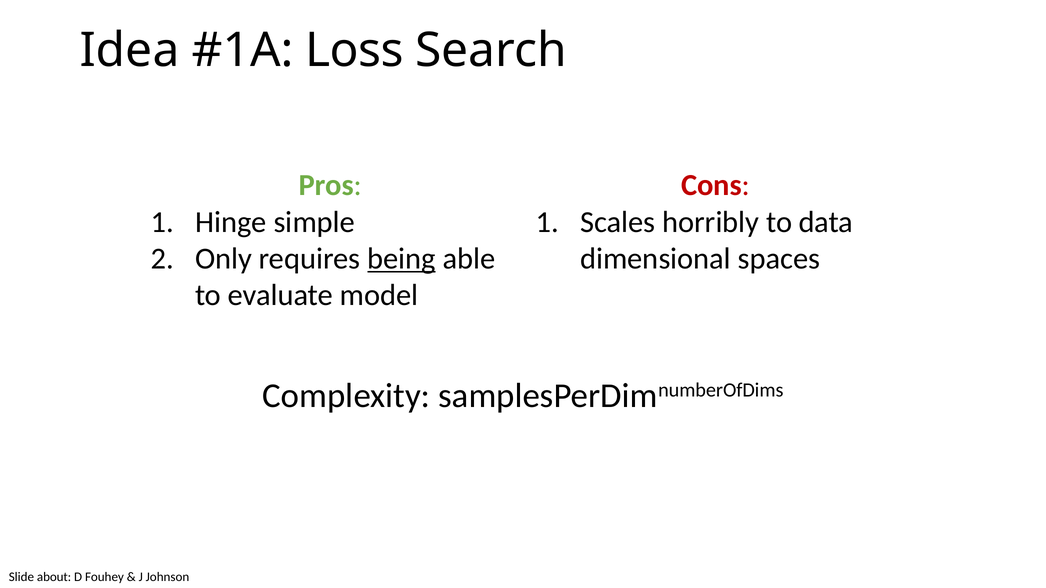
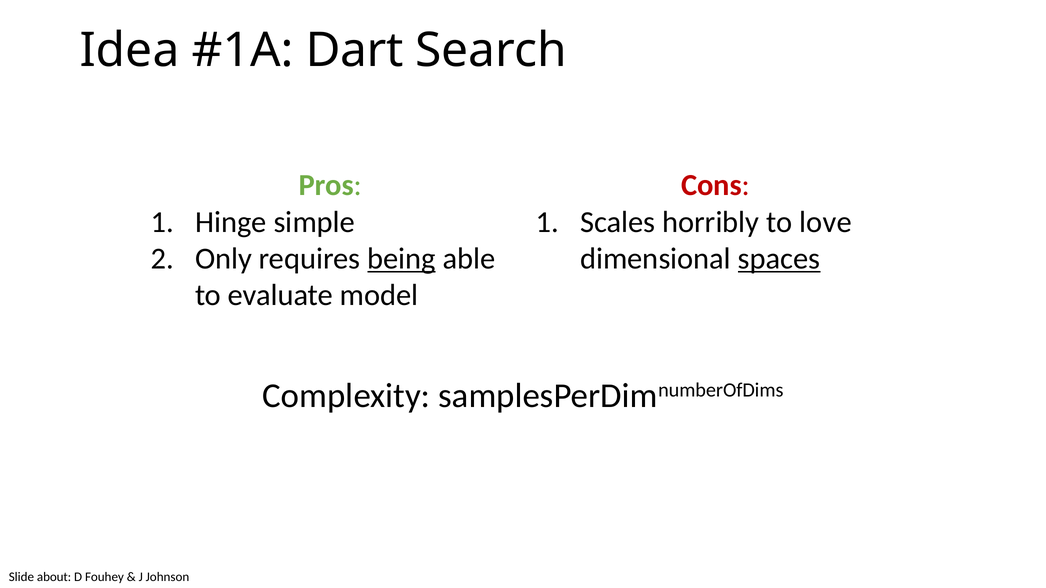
Loss: Loss -> Dart (355, 51)
data: data -> love (825, 222)
spaces underline: none -> present (779, 259)
